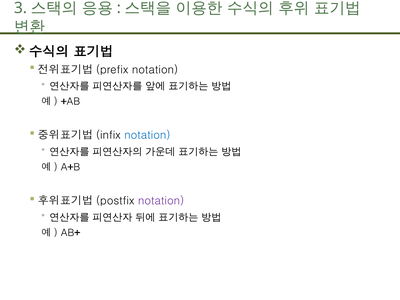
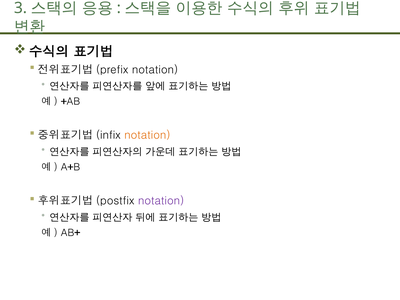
notation colour: blue -> orange (147, 135)
